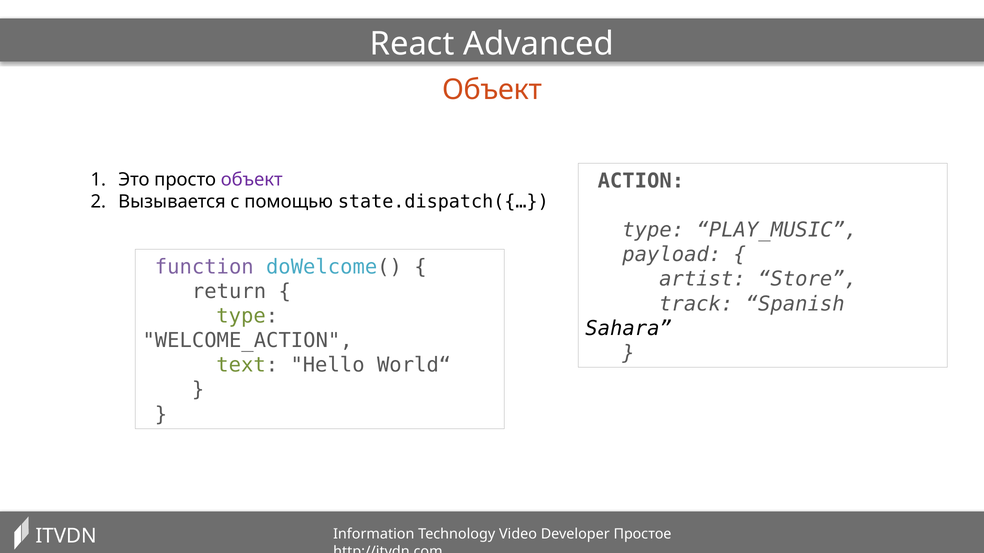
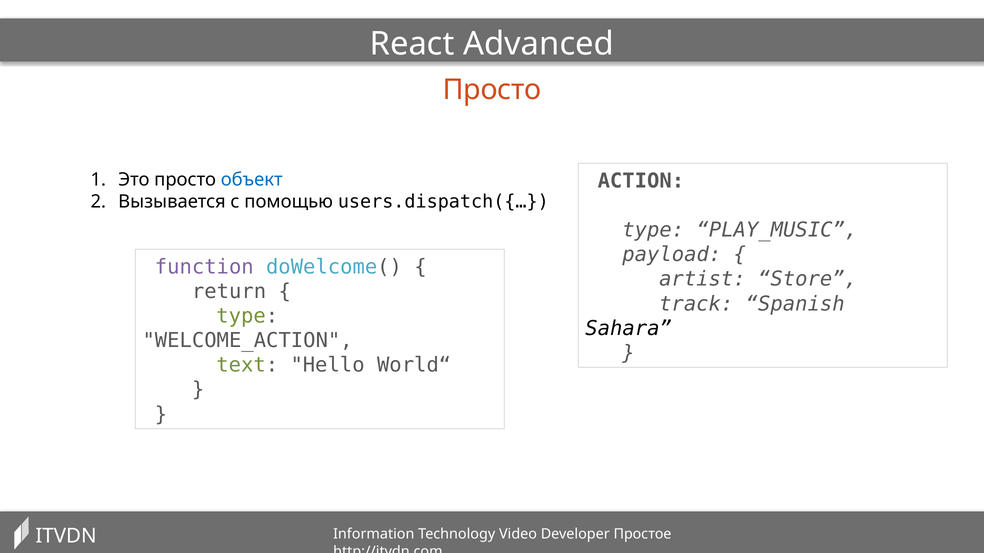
Объект: Объект -> Просто (492, 90)
объект colour: purple -> blue (252, 180)
state.dispatch({…: state.dispatch({… -> users.dispatch({… (443, 202)
